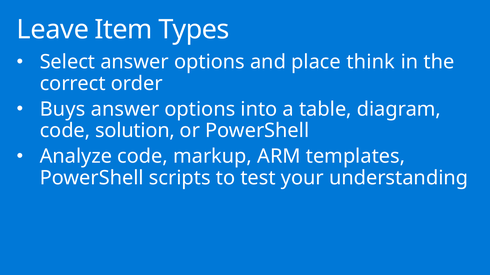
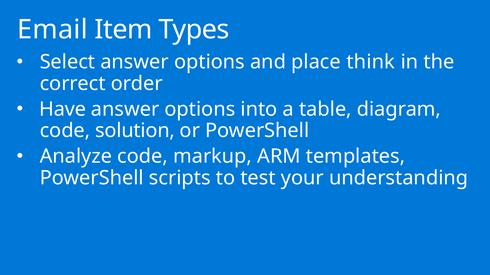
Leave: Leave -> Email (53, 30)
Buys: Buys -> Have (63, 109)
